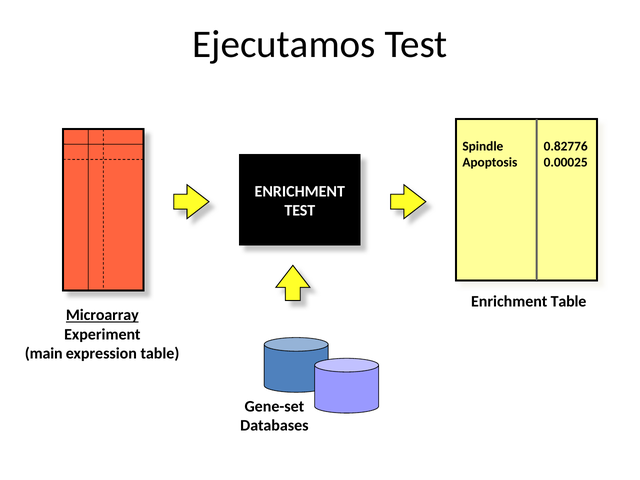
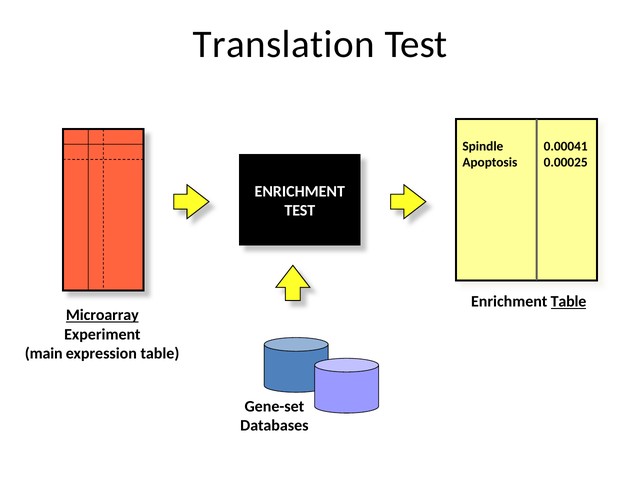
Ejecutamos: Ejecutamos -> Translation (284, 44)
0.82776: 0.82776 -> 0.00041 (566, 146)
Table underline: none -> present (569, 302)
